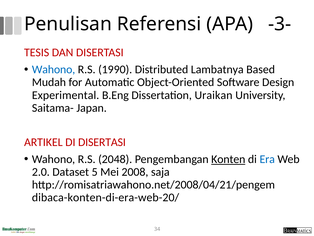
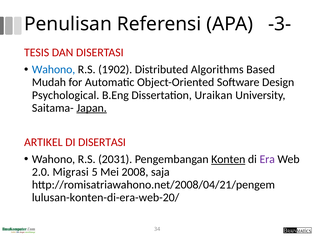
1990: 1990 -> 1902 (115, 69)
Lambatnya: Lambatnya -> Algorithms (217, 69)
Experimental: Experimental -> Psychological (66, 95)
Japan underline: none -> present (92, 108)
2048: 2048 -> 2031 (115, 159)
Era colour: blue -> purple (267, 159)
Dataset: Dataset -> Migrasi (71, 172)
dibaca-konten-di-era-web-20/: dibaca-konten-di-era-web-20/ -> lulusan-konten-di-era-web-20/ (106, 197)
